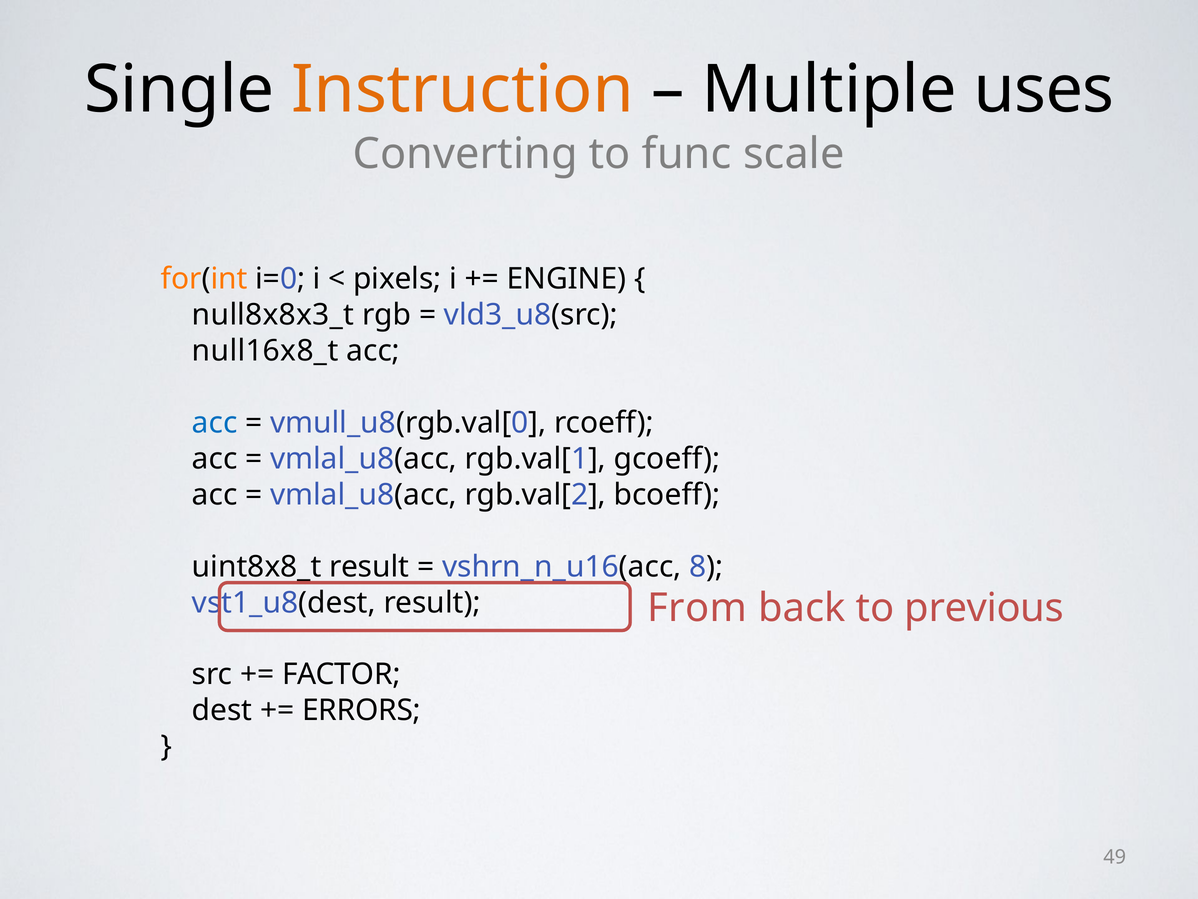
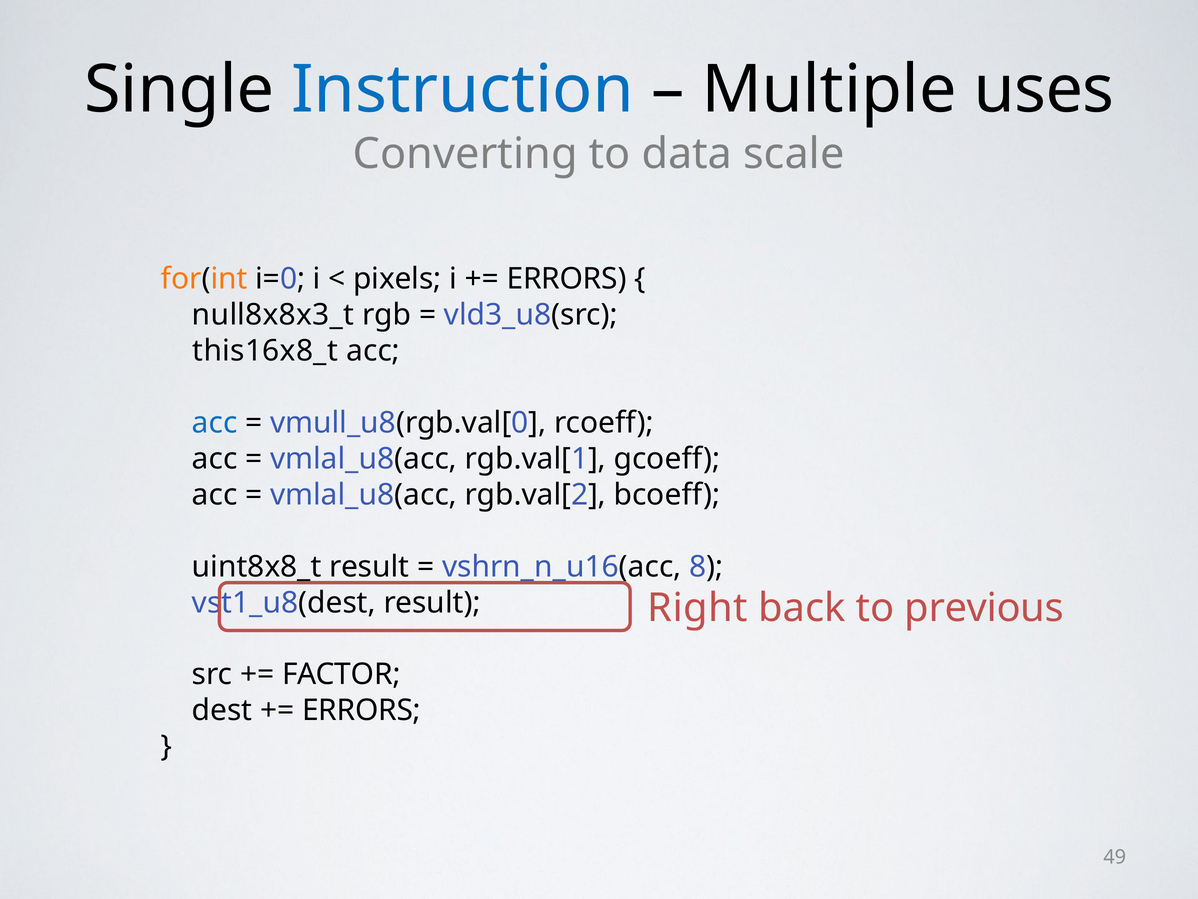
Instruction colour: orange -> blue (463, 90)
func: func -> data (687, 154)
ENGINE: ENGINE -> ERRORS (567, 279)
null16x8_t: null16x8_t -> this16x8_t (265, 351)
From: From -> Right (697, 608)
